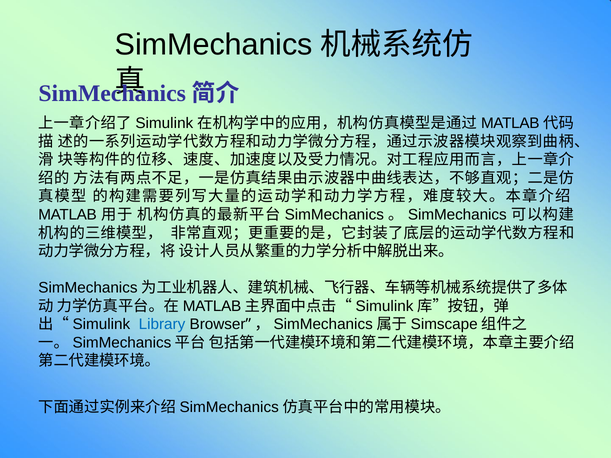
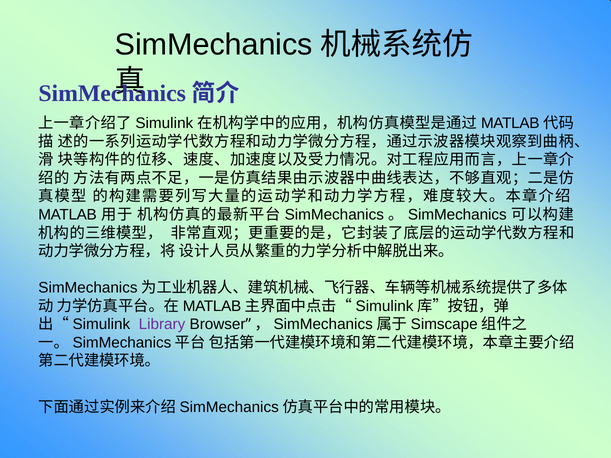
Library colour: blue -> purple (162, 324)
